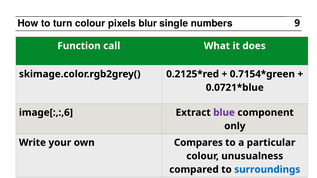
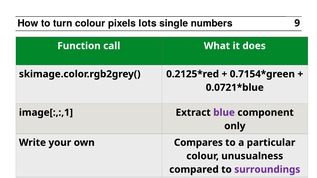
blur: blur -> lots (148, 23)
image[:,:,6: image[:,:,6 -> image[:,:,1 (46, 113)
surroundings colour: blue -> purple (267, 170)
